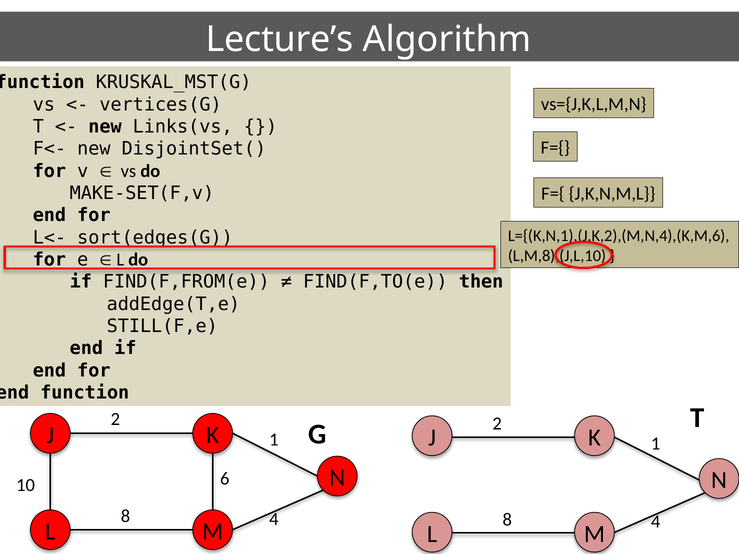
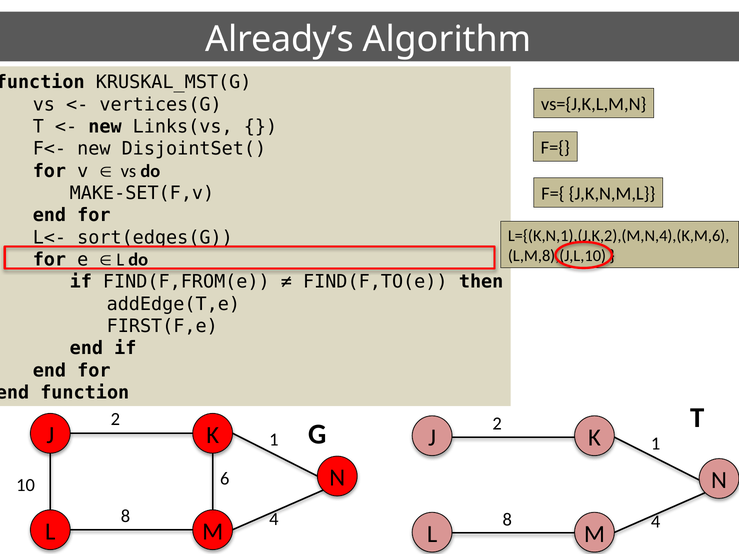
Lecture’s: Lecture’s -> Already’s (280, 39)
STILL(F,e: STILL(F,e -> FIRST(F,e (162, 326)
